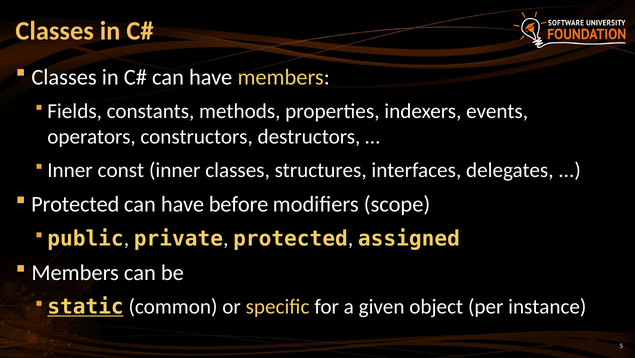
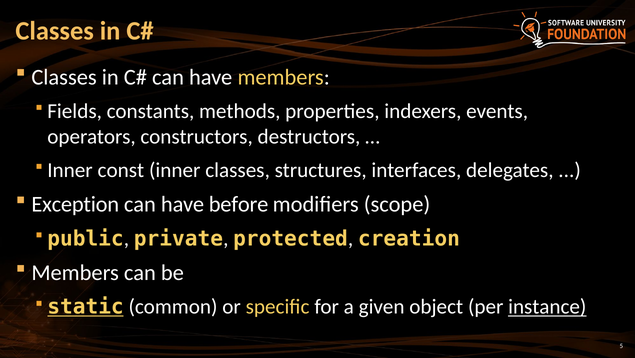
Protected: Protected -> Exception (75, 204)
assigned: assigned -> creation (409, 238)
instance underline: none -> present (547, 306)
